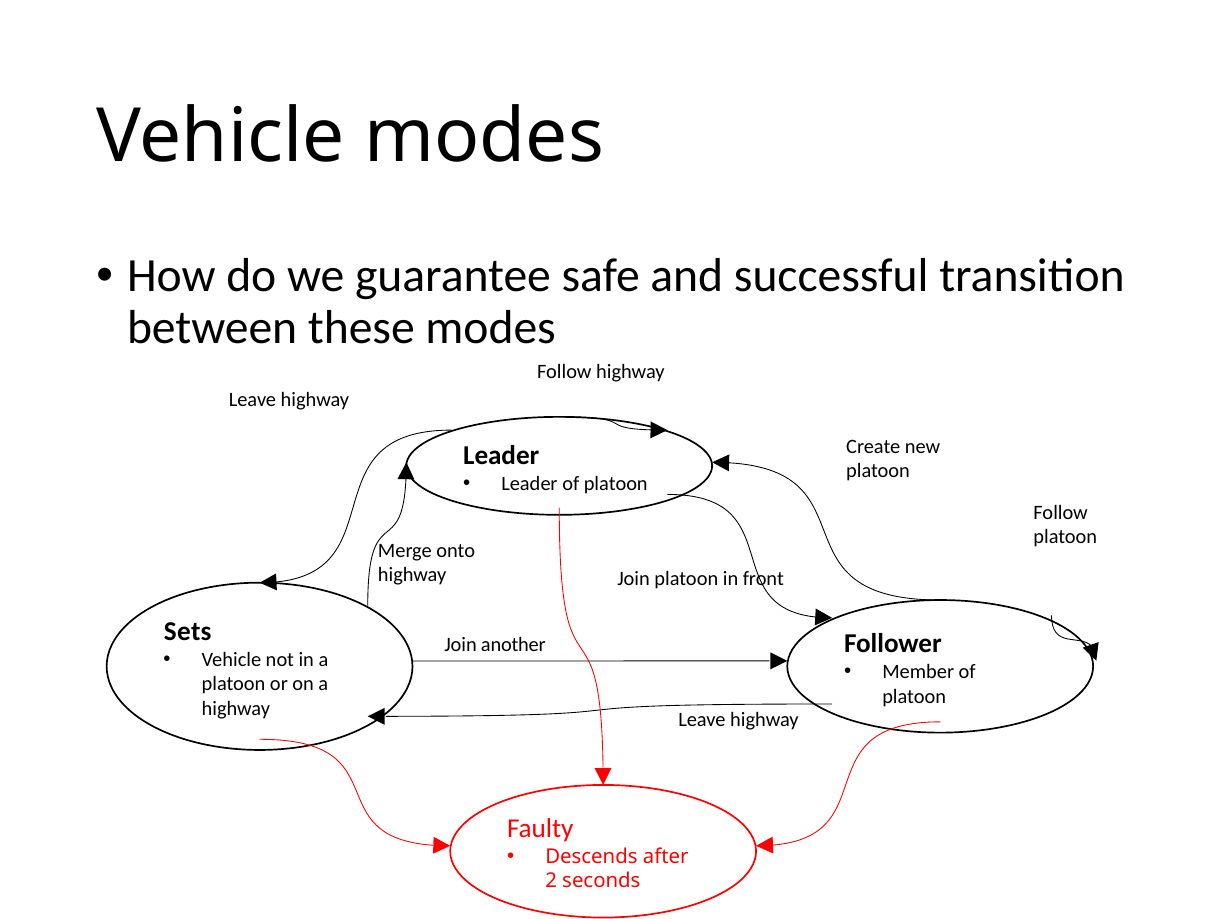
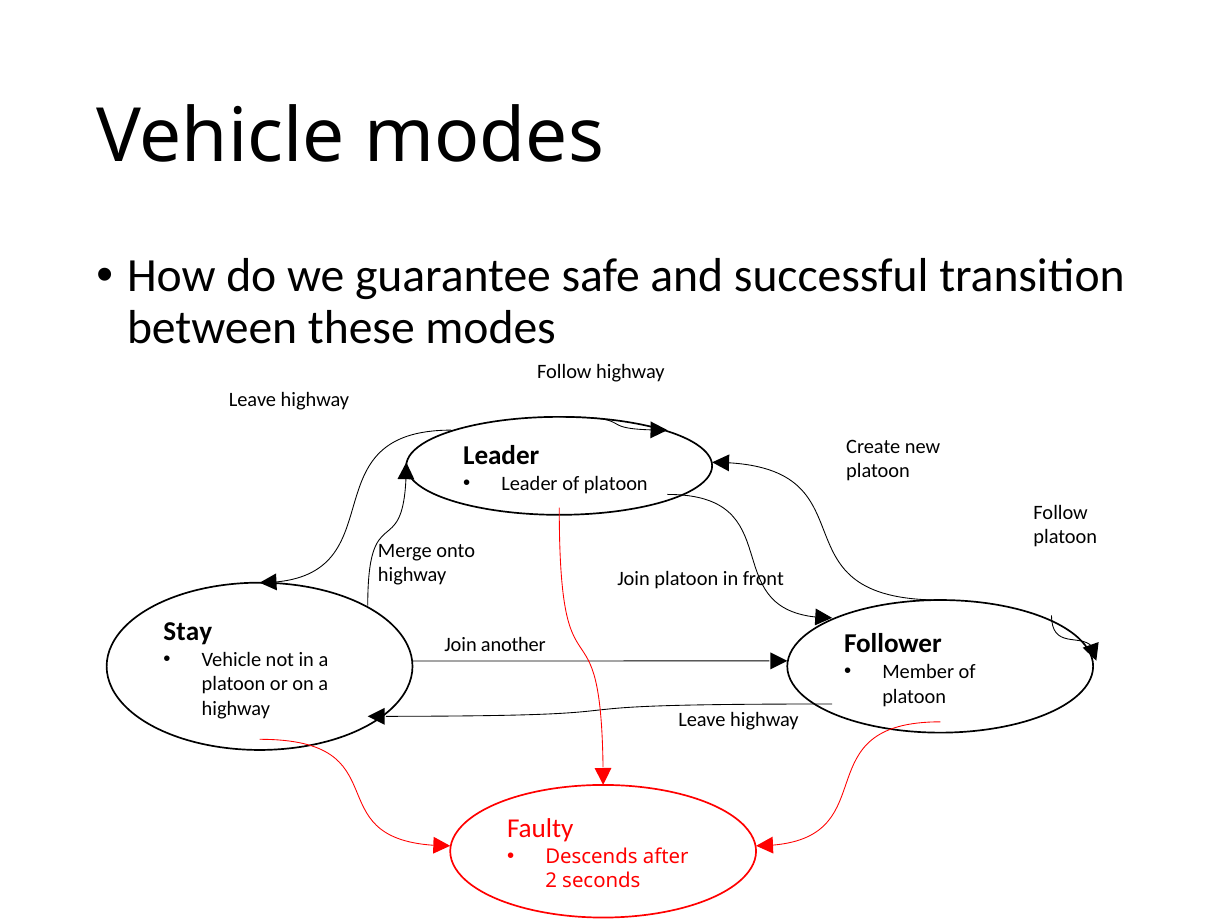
Sets: Sets -> Stay (188, 631)
